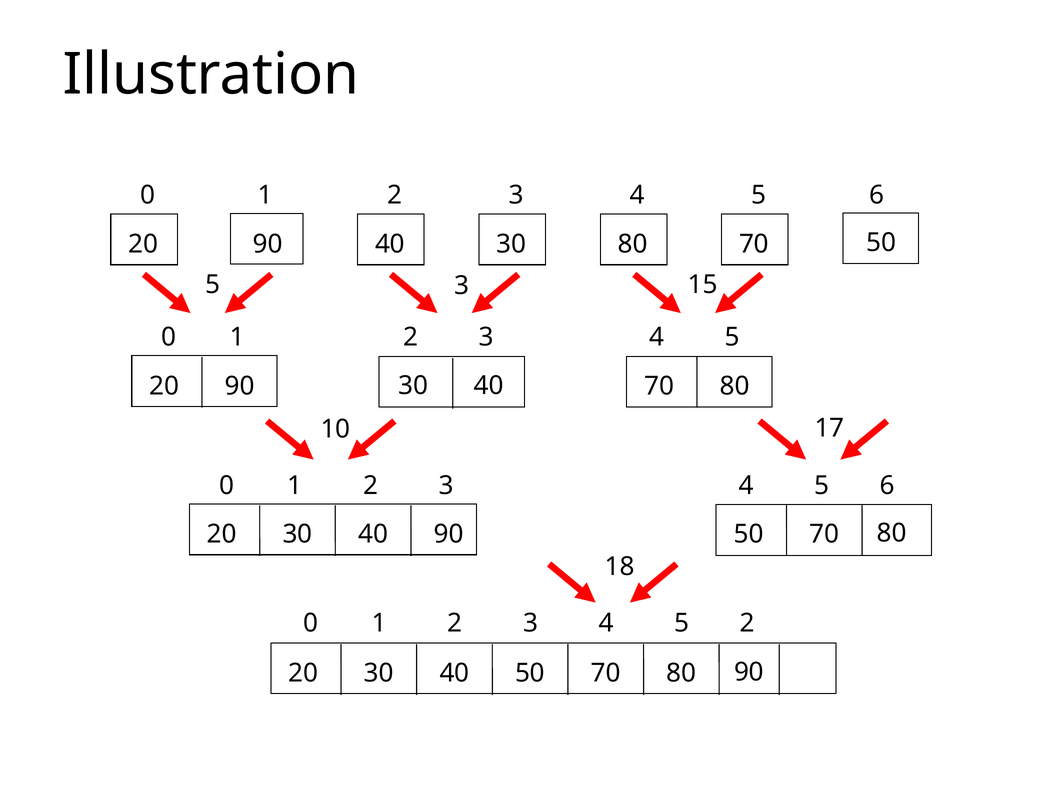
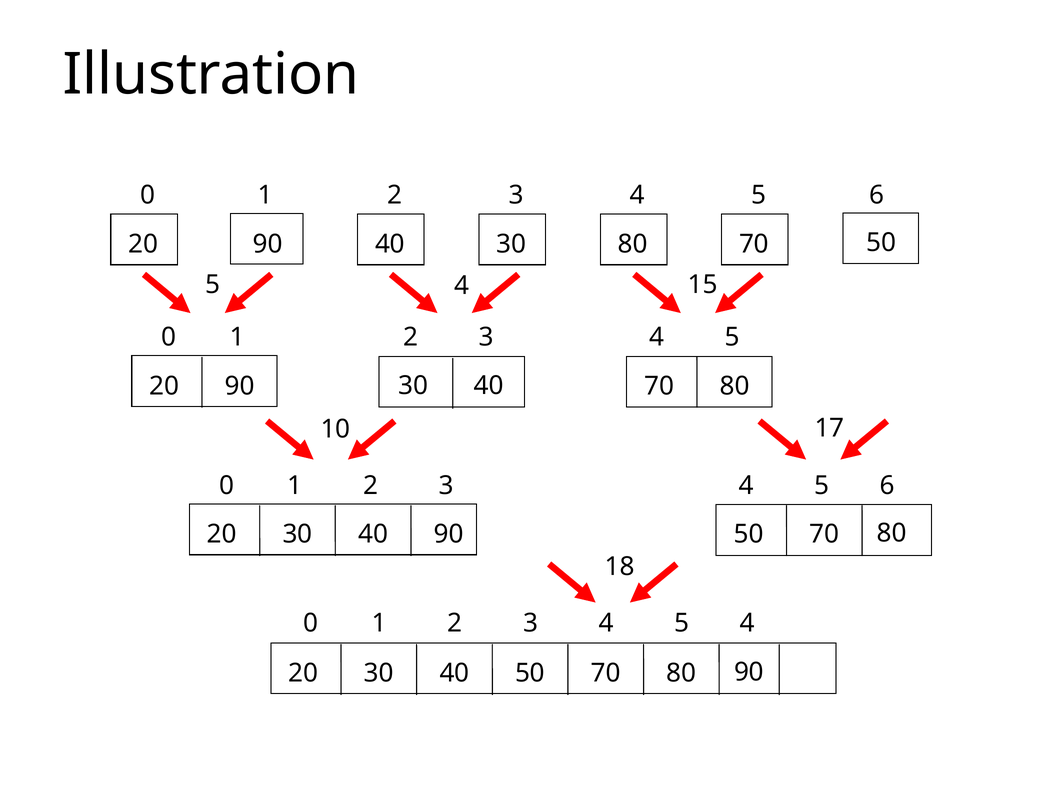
3: 3 -> 4 (462, 286)
4 2: 2 -> 4 (747, 623)
